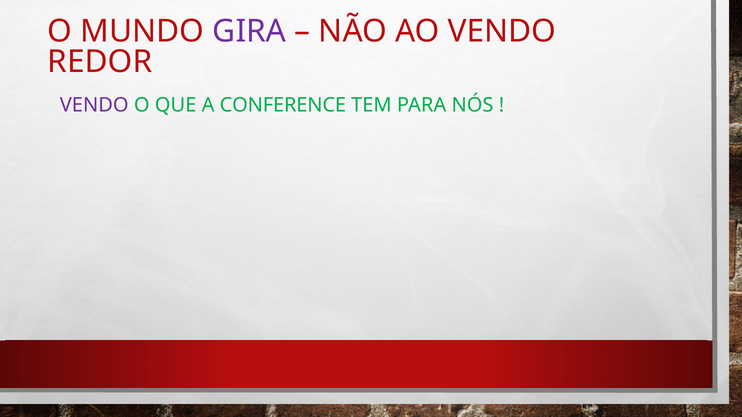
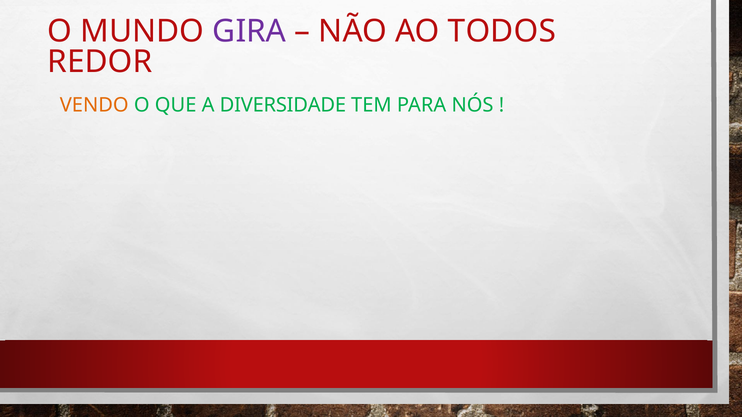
AO VENDO: VENDO -> TODOS (502, 31)
VENDO colour: purple -> orange (94, 105)
CONFERENCE: CONFERENCE -> DIVERSIDADE (283, 105)
